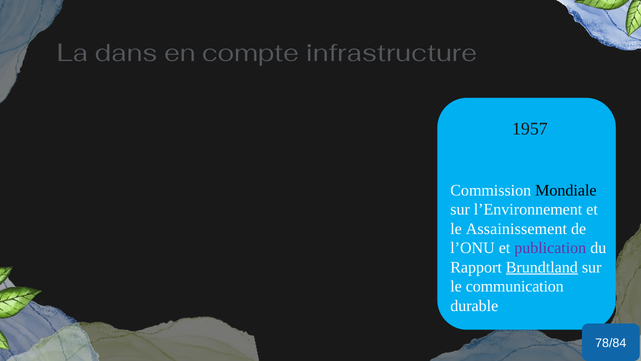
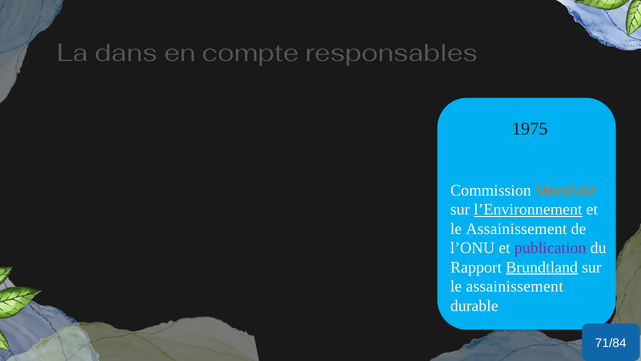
infrastructure: infrastructure -> responsables (392, 53)
1957: 1957 -> 1975 (530, 129)
Mondiale colour: black -> orange (566, 190)
l’Environnement underline: none -> present (528, 209)
communication: communication -> assainissement (515, 286)
78/84: 78/84 -> 71/84 (611, 343)
